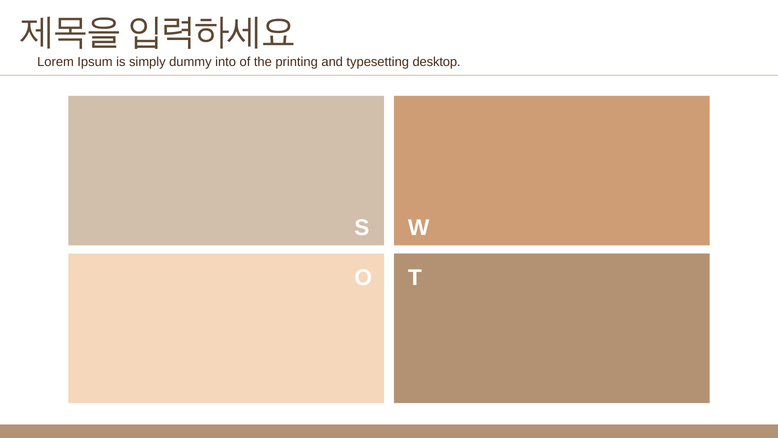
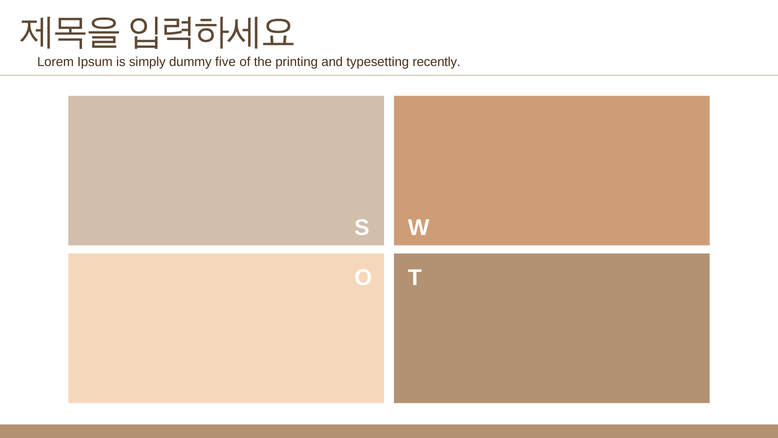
into: into -> five (226, 62)
desktop: desktop -> recently (437, 62)
